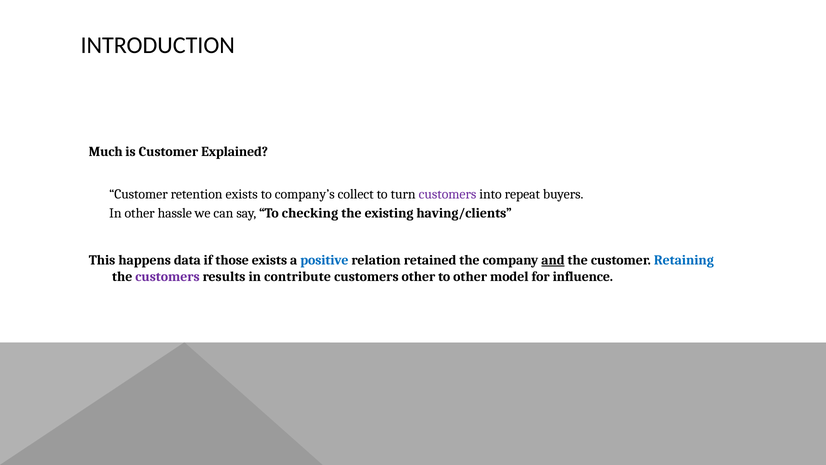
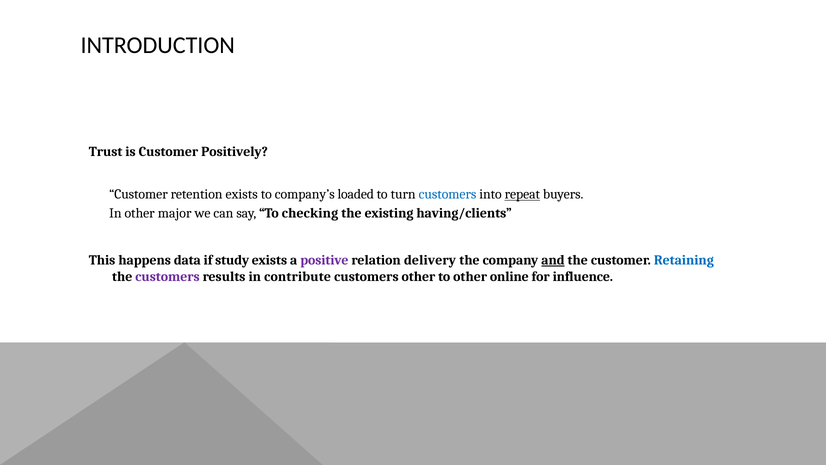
Much: Much -> Trust (106, 152)
Explained: Explained -> Positively (235, 152)
collect: collect -> loaded (356, 194)
customers colour: purple -> blue (448, 194)
repeat underline: none -> present (522, 194)
hassle: hassle -> major (175, 213)
those: those -> study (232, 260)
positive colour: blue -> purple (324, 260)
retained: retained -> delivery (430, 260)
model: model -> online (509, 276)
